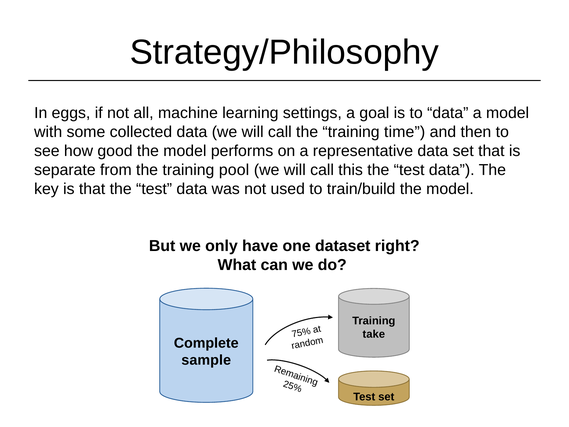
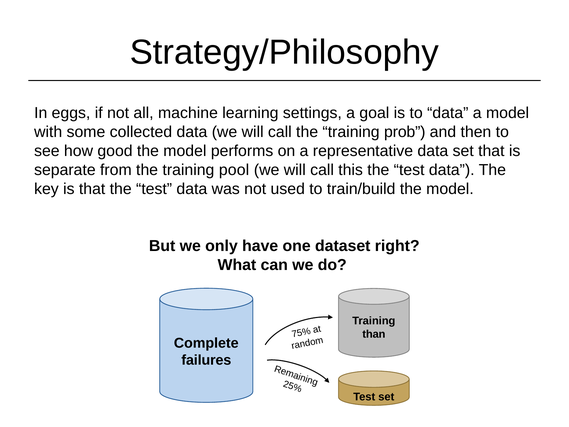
time: time -> prob (405, 132)
take: take -> than (374, 334)
sample: sample -> failures (206, 360)
